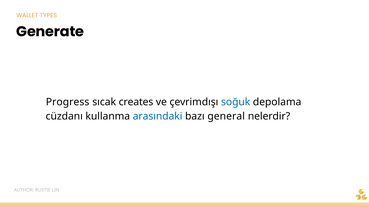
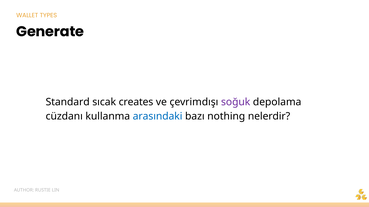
Progress: Progress -> Standard (68, 102)
soğuk colour: blue -> purple (236, 102)
general: general -> nothing (226, 116)
